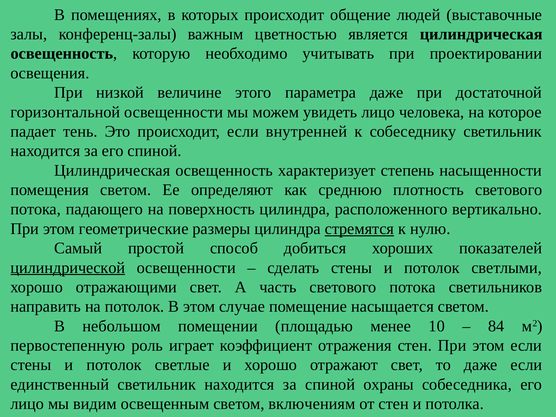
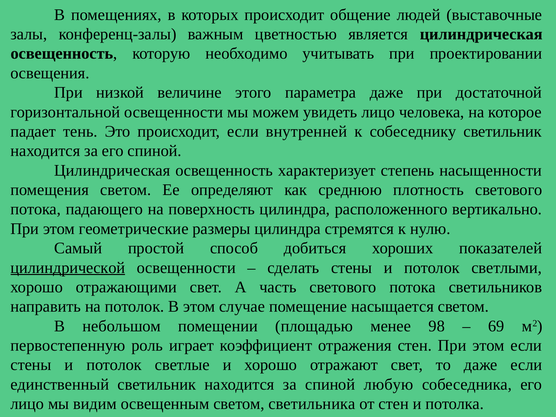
стремятся underline: present -> none (359, 229)
10: 10 -> 98 (437, 326)
84: 84 -> 69 (496, 326)
охраны: охраны -> любую (389, 384)
включениям: включениям -> светильника (312, 404)
